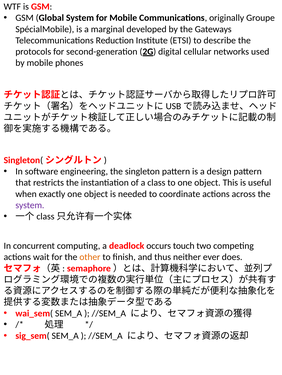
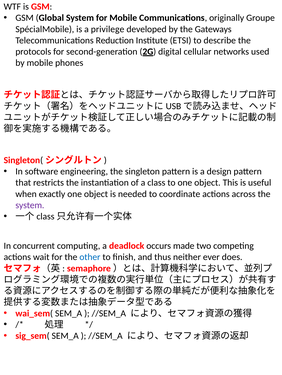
marginal: marginal -> privilege (108, 29)
touch: touch -> made (184, 246)
other colour: orange -> blue (90, 258)
